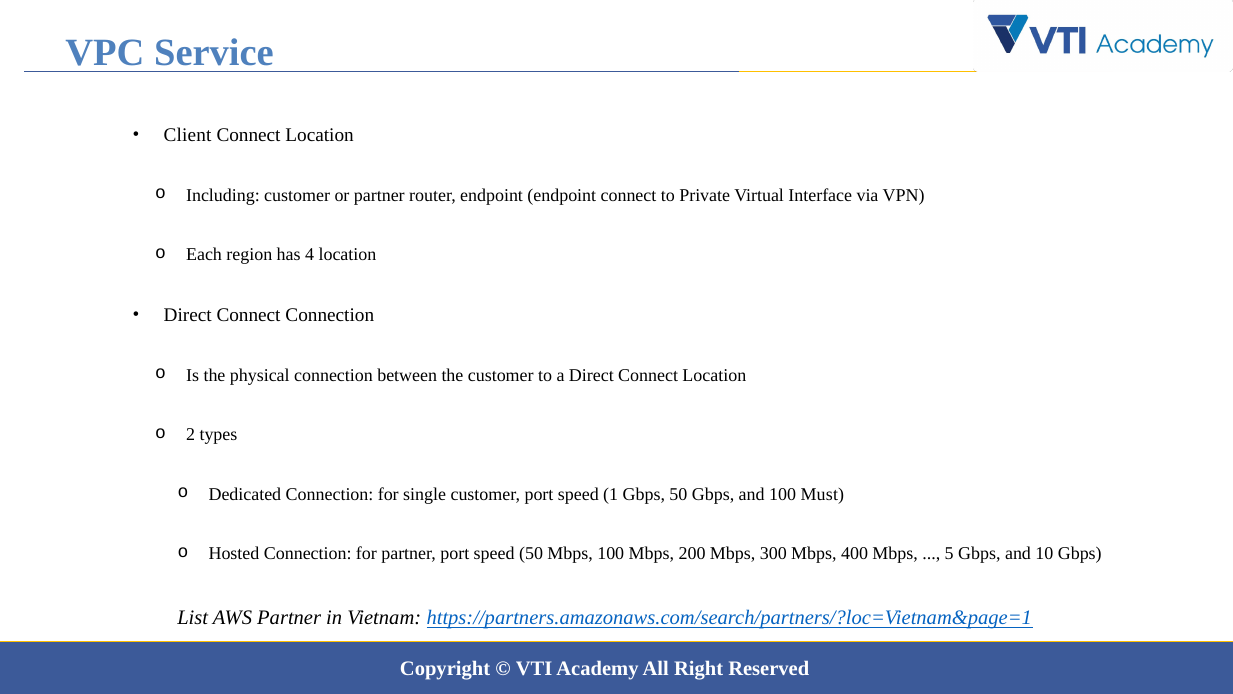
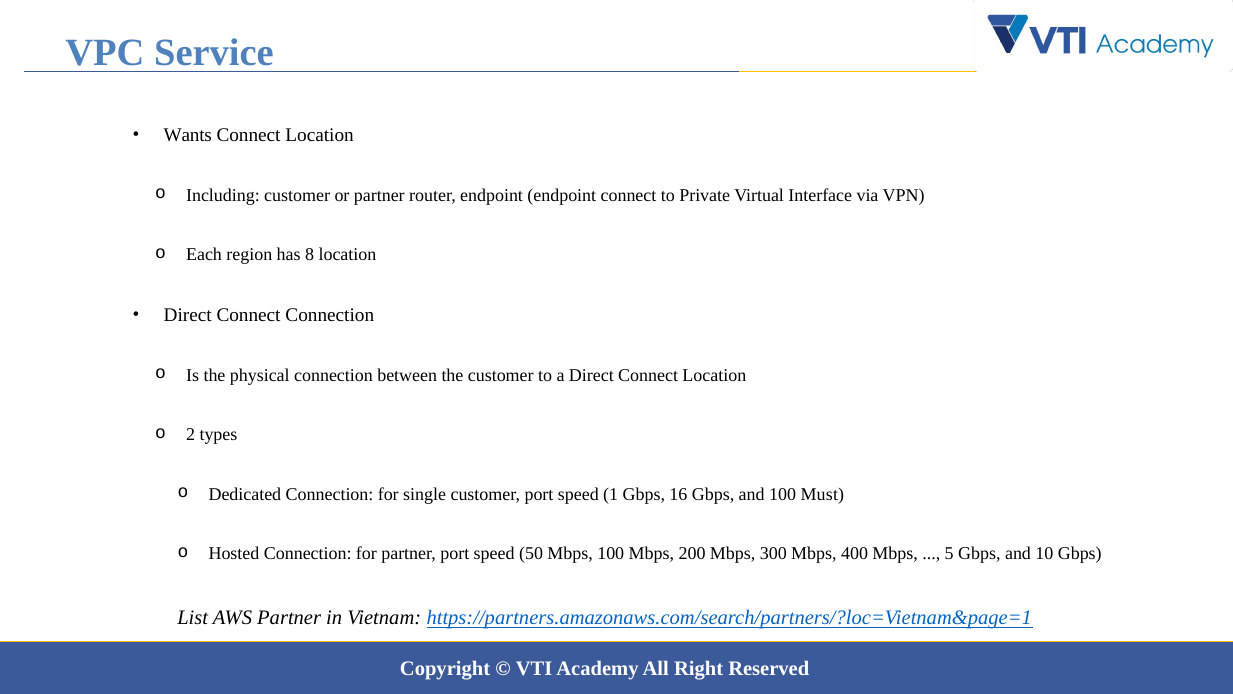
Client: Client -> Wants (188, 135)
4: 4 -> 8 (310, 255)
Gbps 50: 50 -> 16 (678, 494)
